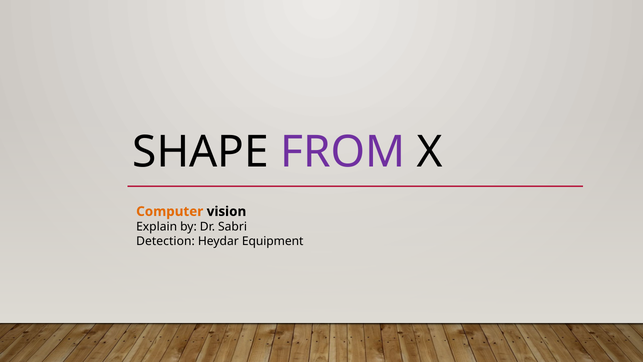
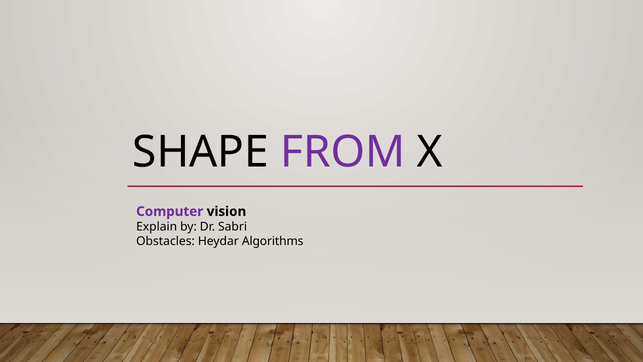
Computer colour: orange -> purple (170, 211)
Detection: Detection -> Obstacles (165, 241)
Equipment: Equipment -> Algorithms (273, 241)
